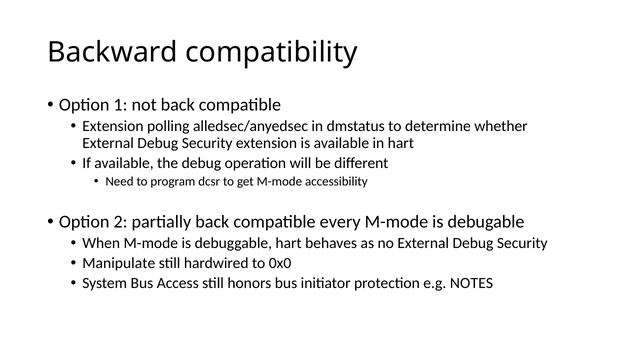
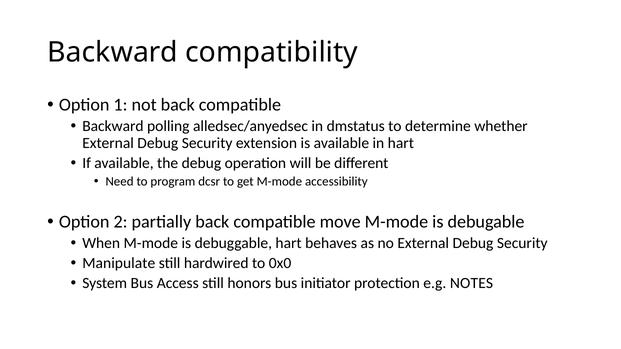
Extension: Extension -> Backward (113, 126)
every: every -> move (340, 222)
